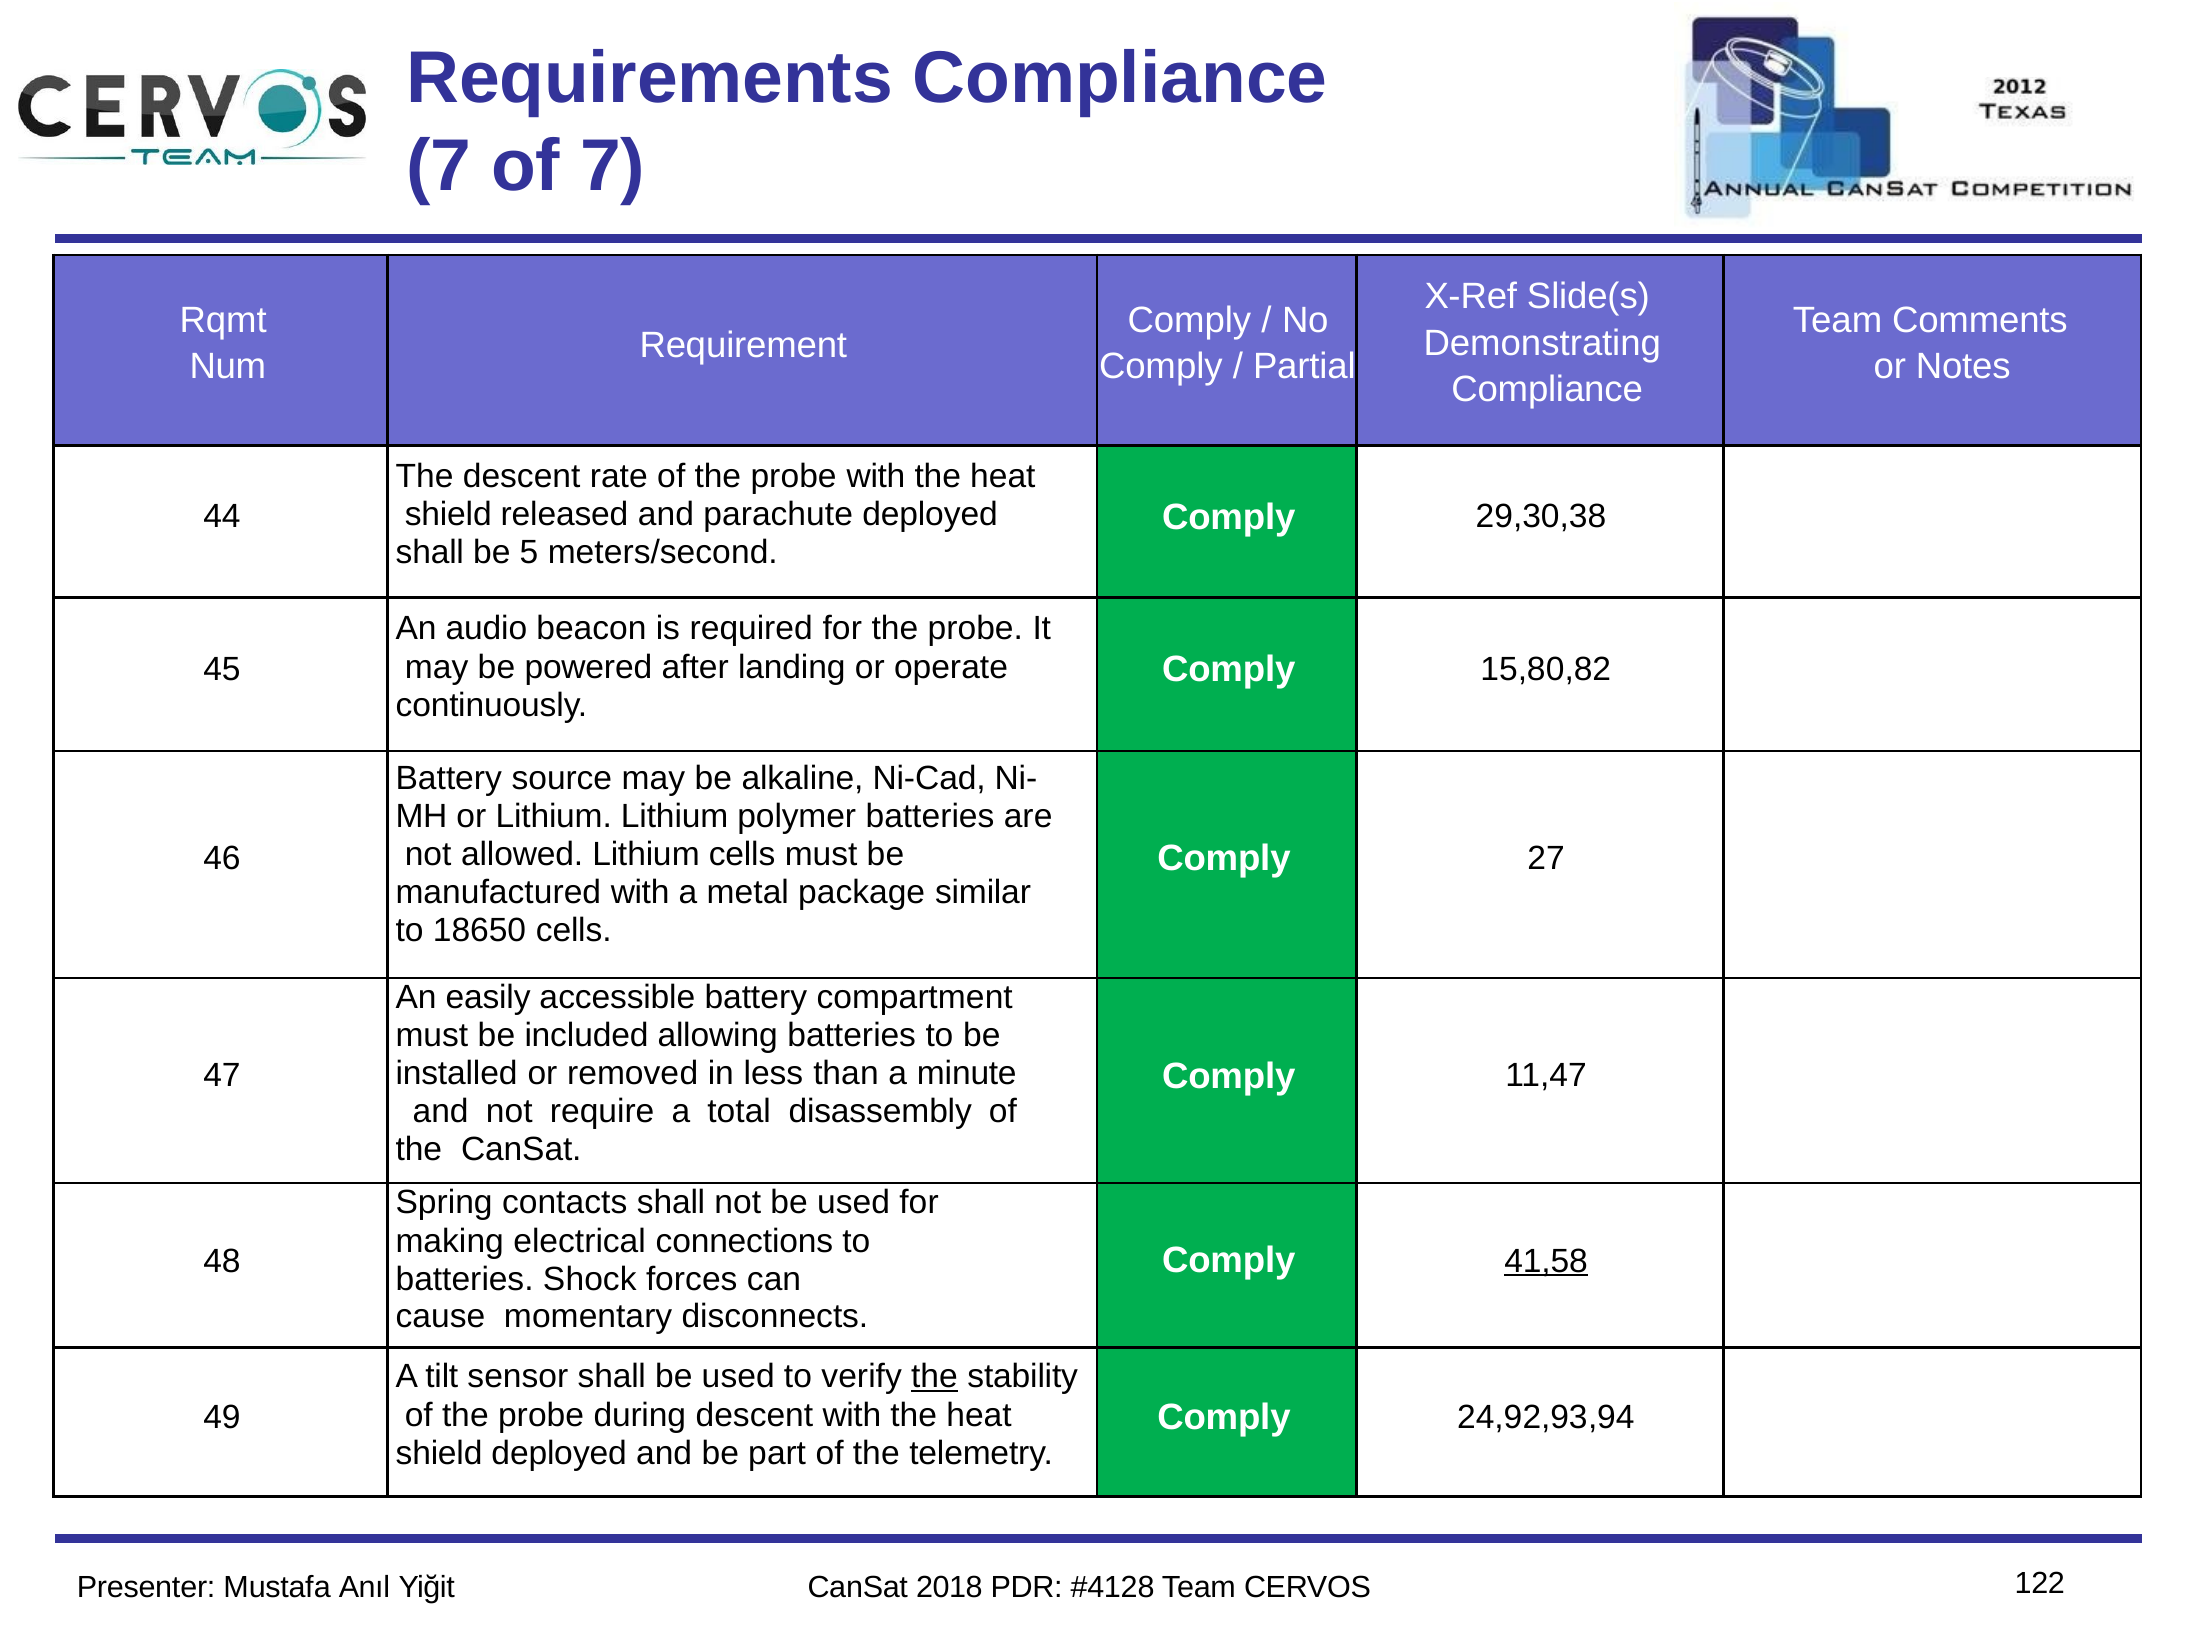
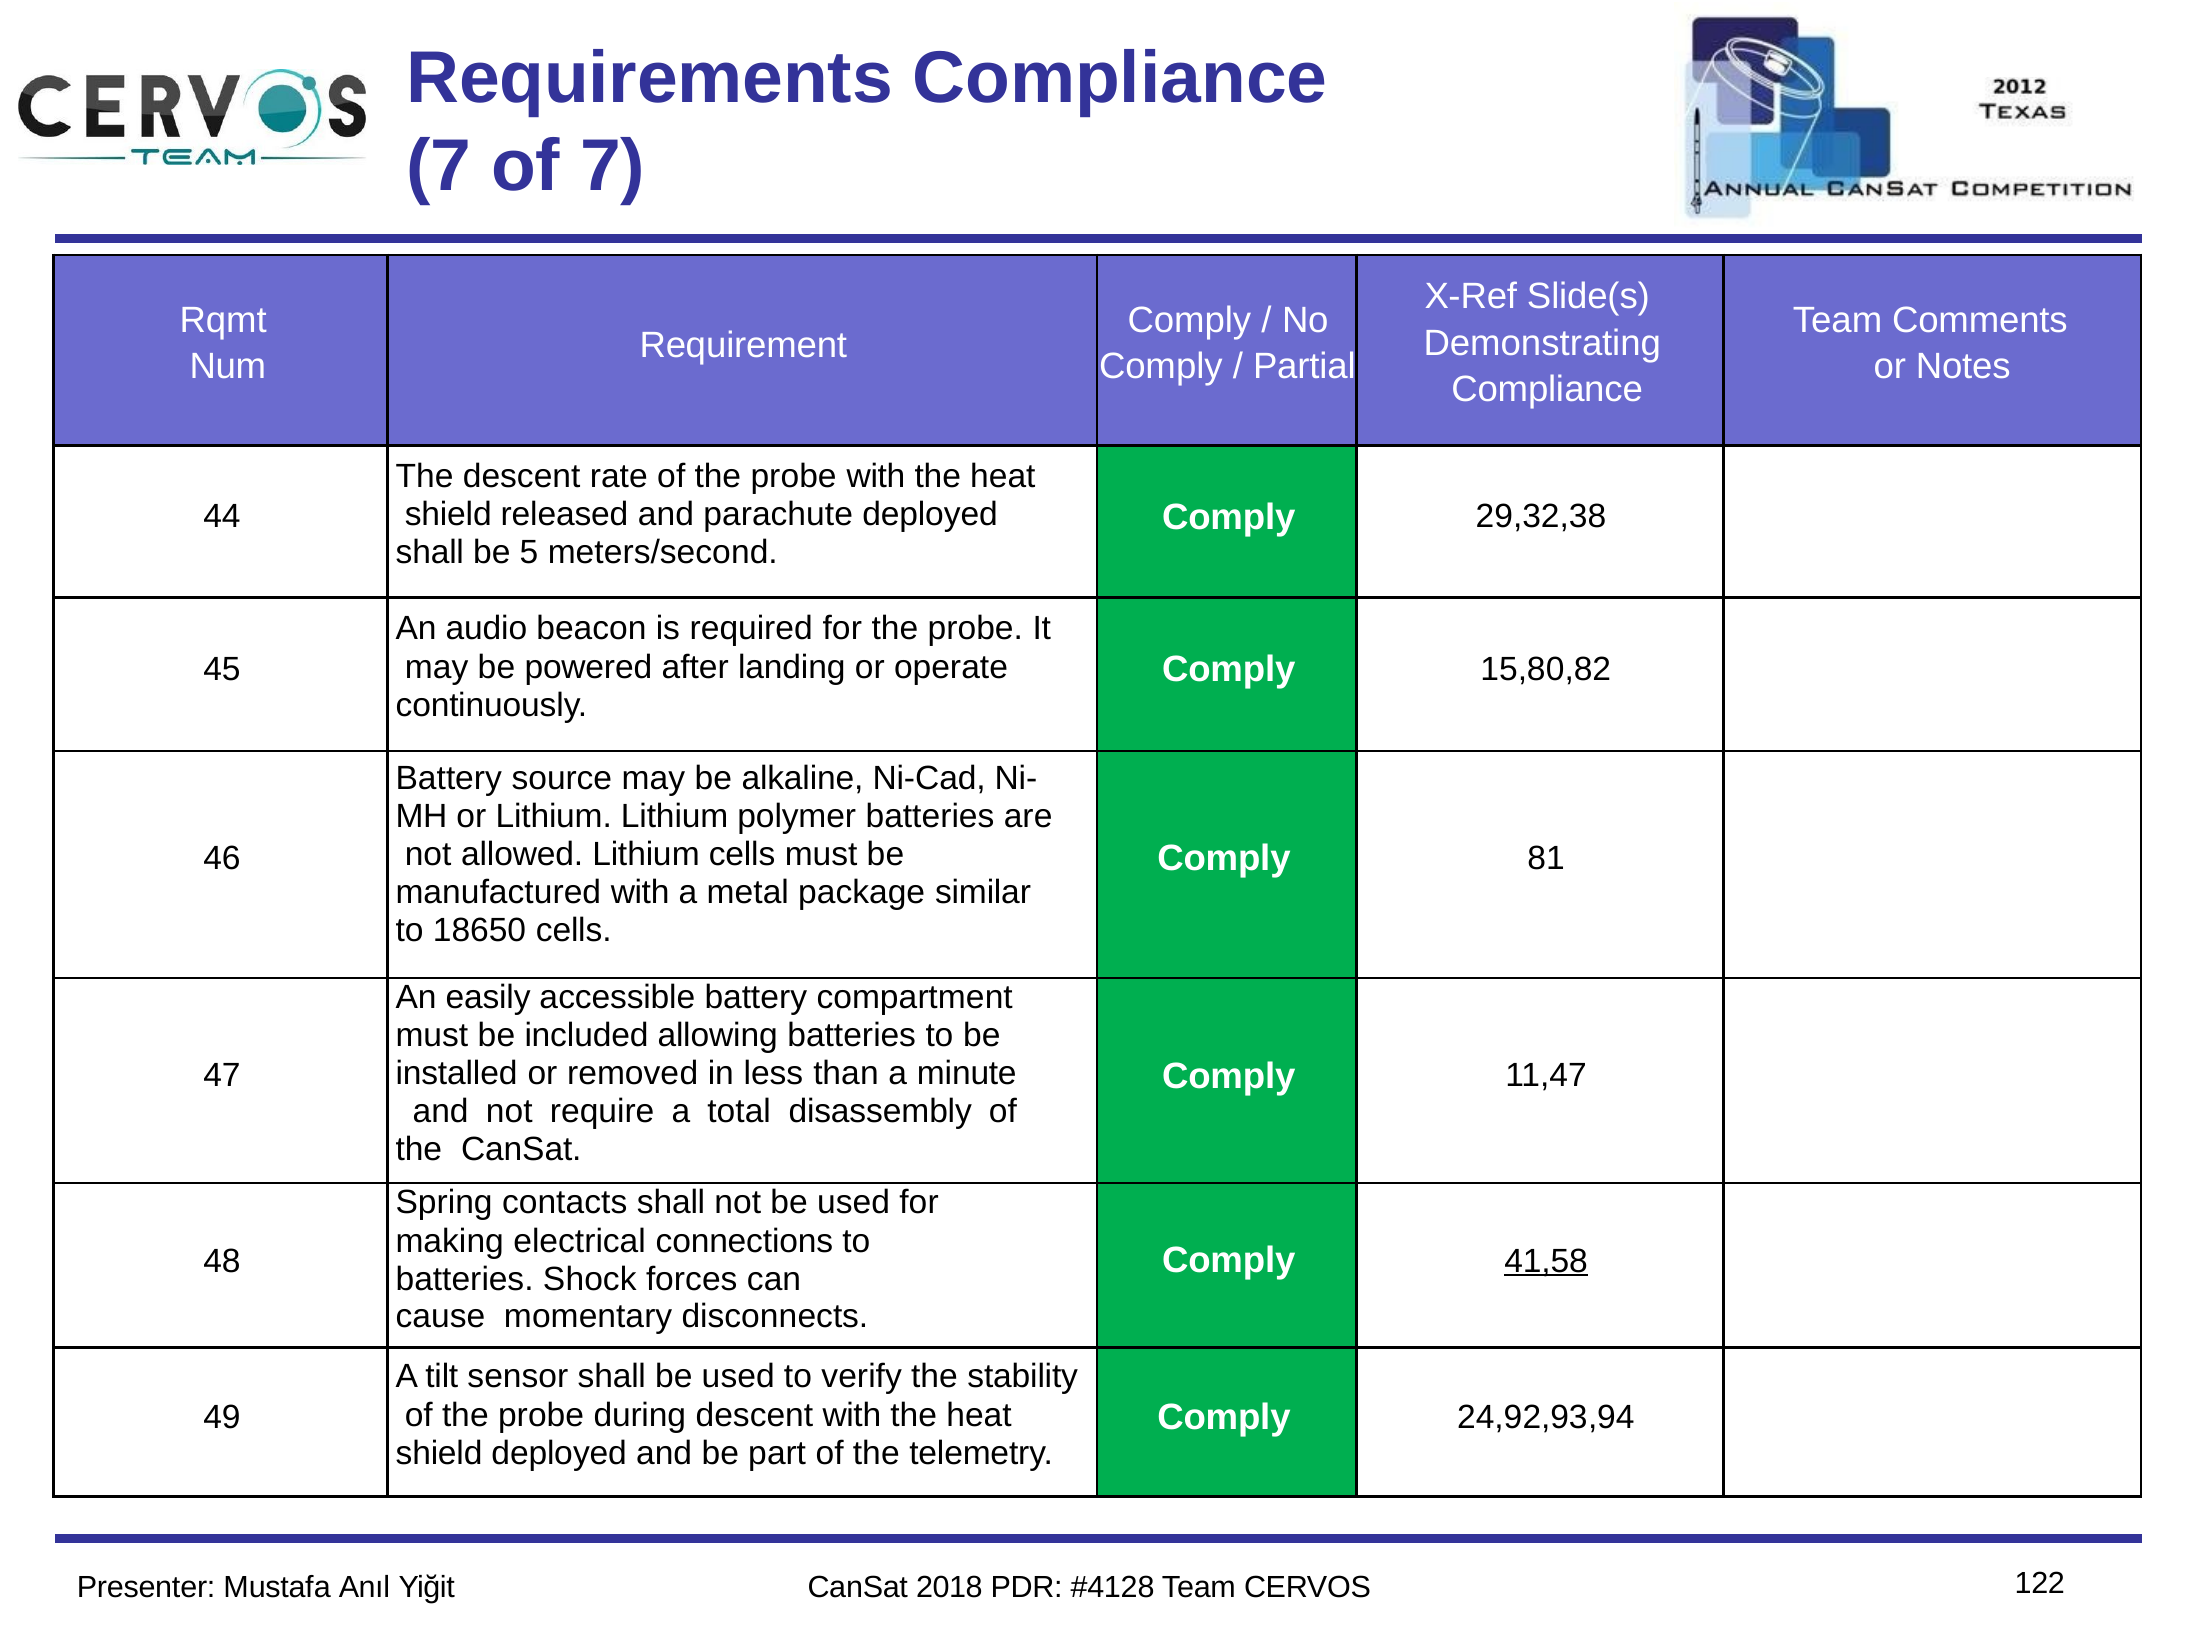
29,30,38: 29,30,38 -> 29,32,38 (1541, 517)
27: 27 -> 81 (1546, 858)
the underline: present -> none (934, 1377)
